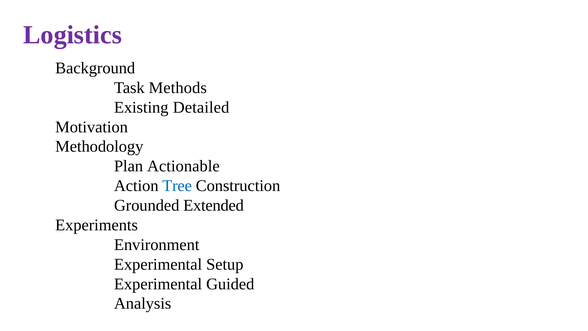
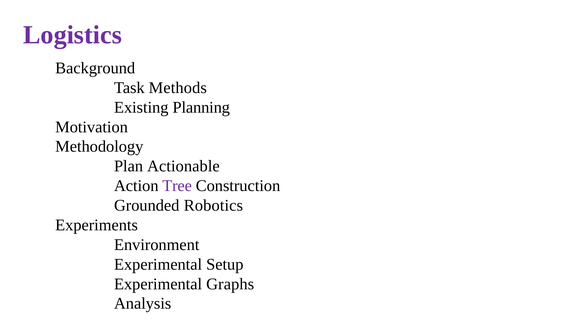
Detailed: Detailed -> Planning (201, 107)
Tree colour: blue -> purple (177, 186)
Extended: Extended -> Robotics (213, 205)
Guided: Guided -> Graphs (230, 284)
